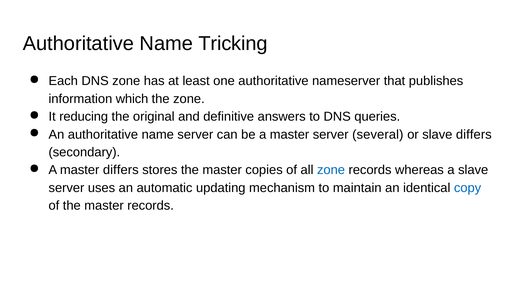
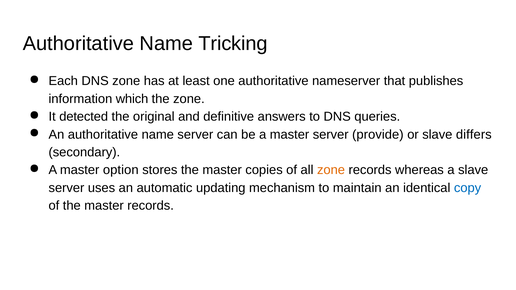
reducing: reducing -> detected (84, 117)
several: several -> provide (378, 135)
master differs: differs -> option (121, 170)
zone colour: blue -> orange (331, 170)
